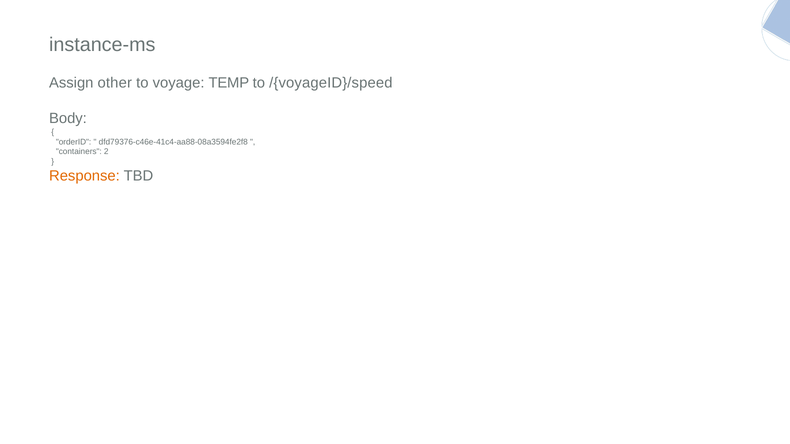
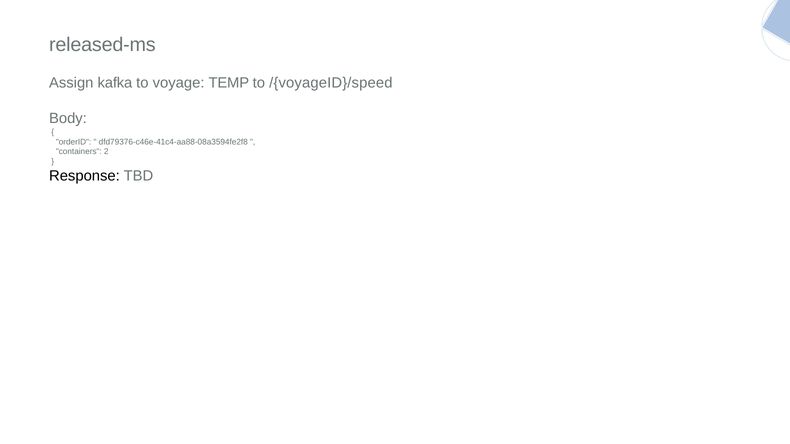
instance-ms: instance-ms -> released-ms (102, 45)
other: other -> kafka (115, 83)
Response colour: orange -> black (84, 176)
